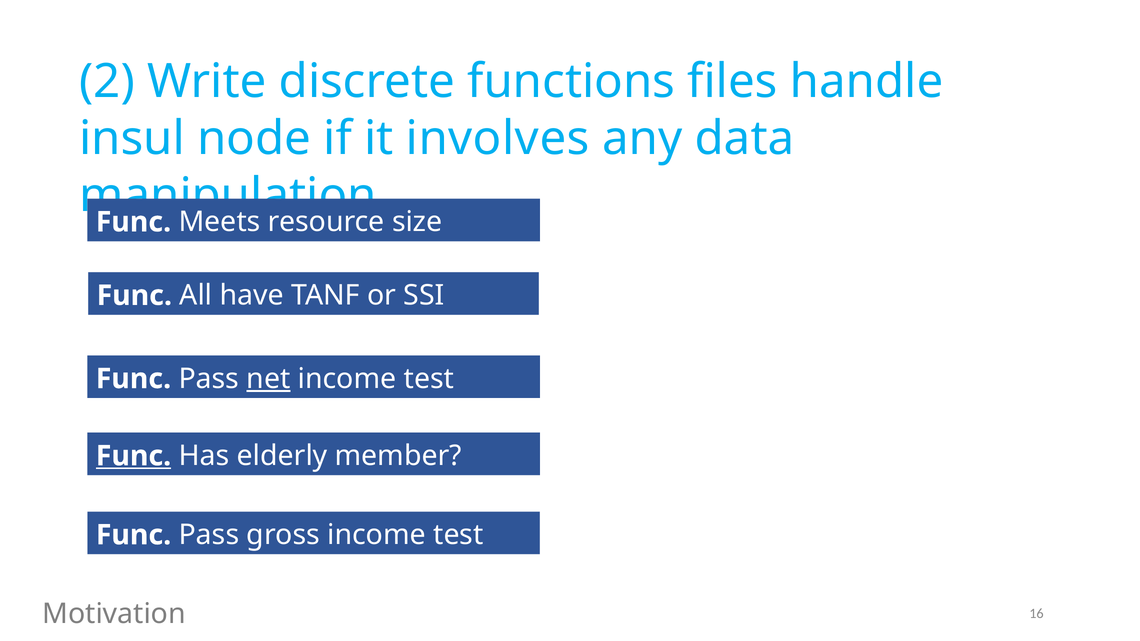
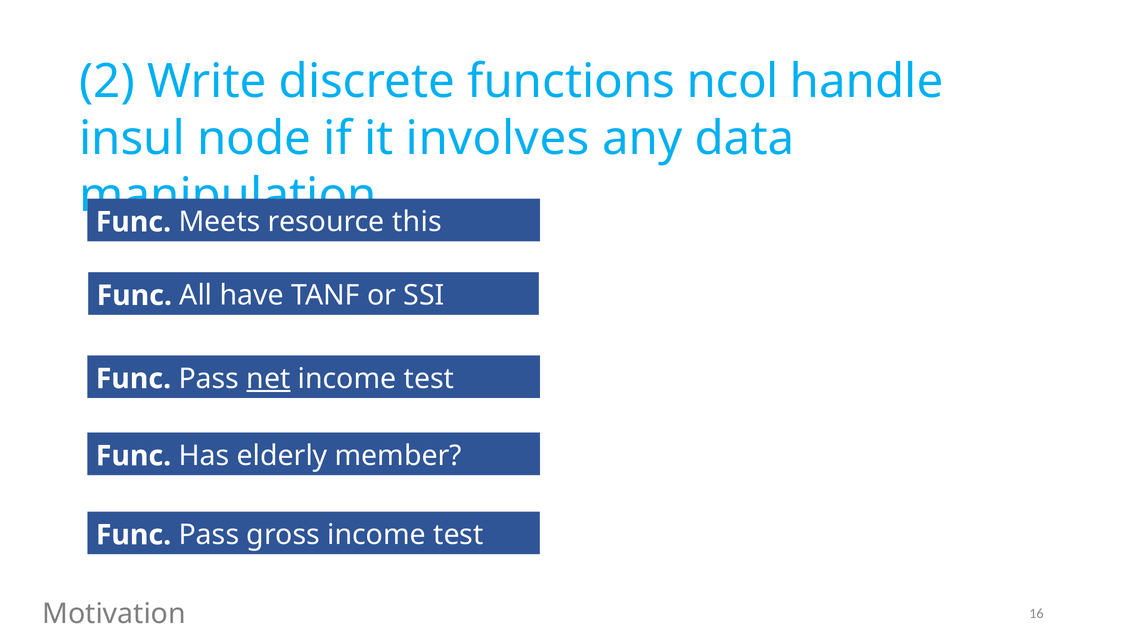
files: files -> ncol (733, 82)
size: size -> this (417, 222)
Func underline: present -> none (133, 456)
